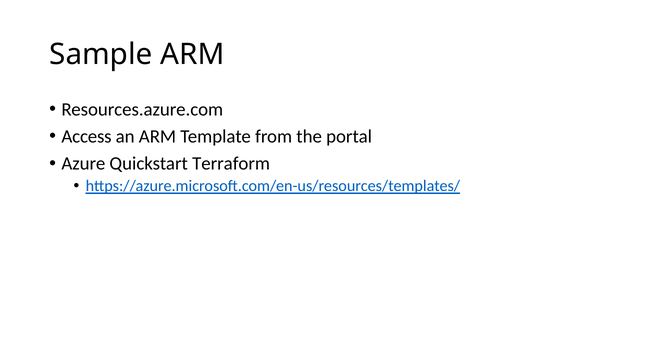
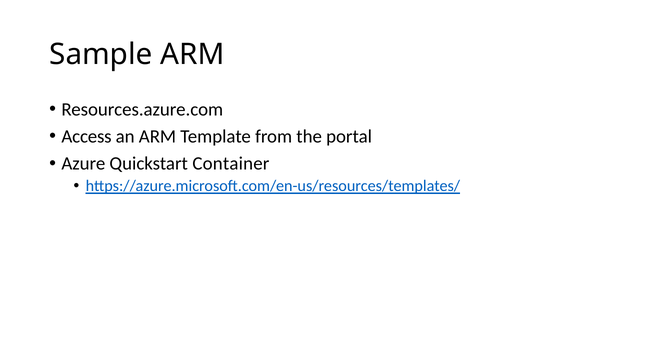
Terraform: Terraform -> Container (231, 164)
